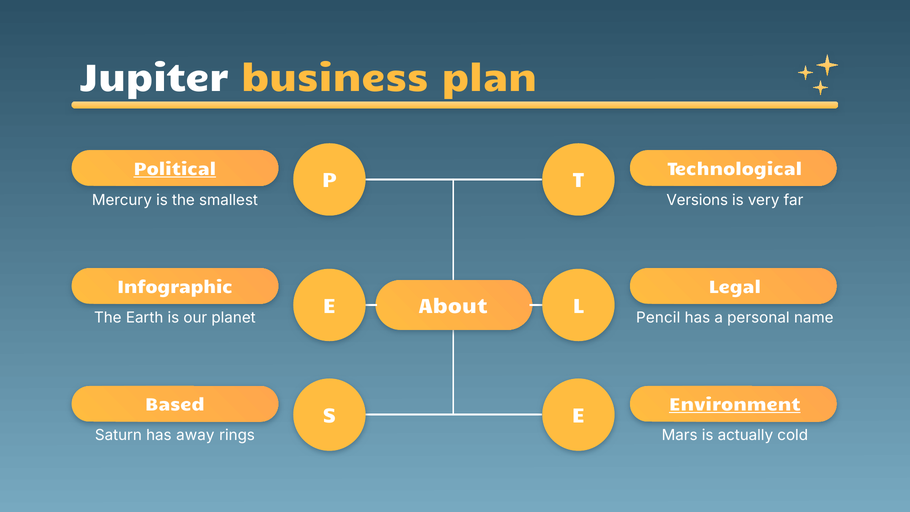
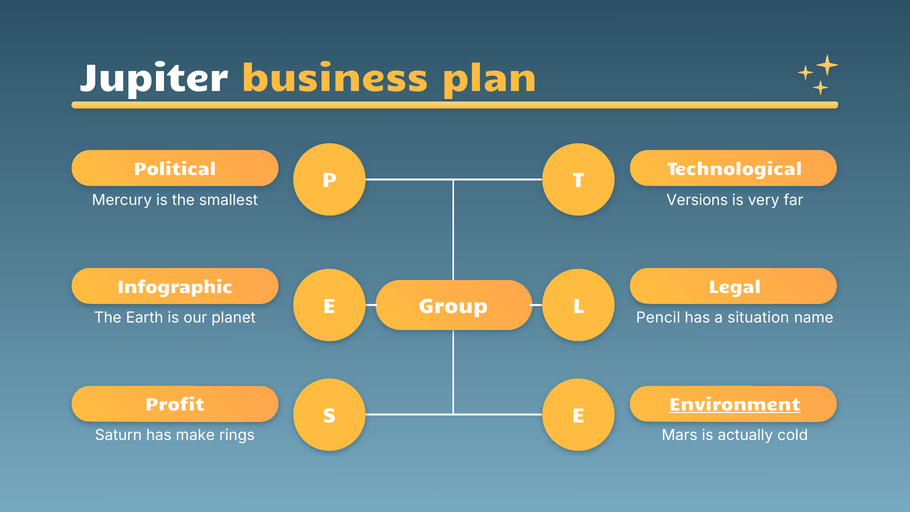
Political underline: present -> none (175, 170)
About: About -> Group (453, 306)
personal: personal -> situation (758, 318)
Based: Based -> Profit (175, 405)
away: away -> make (195, 435)
